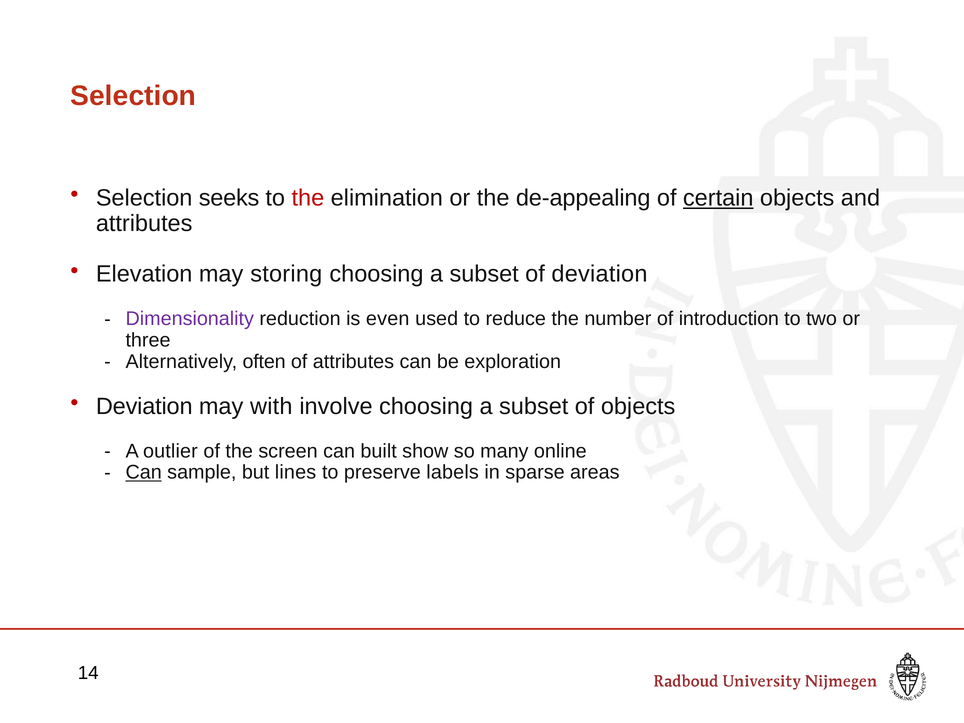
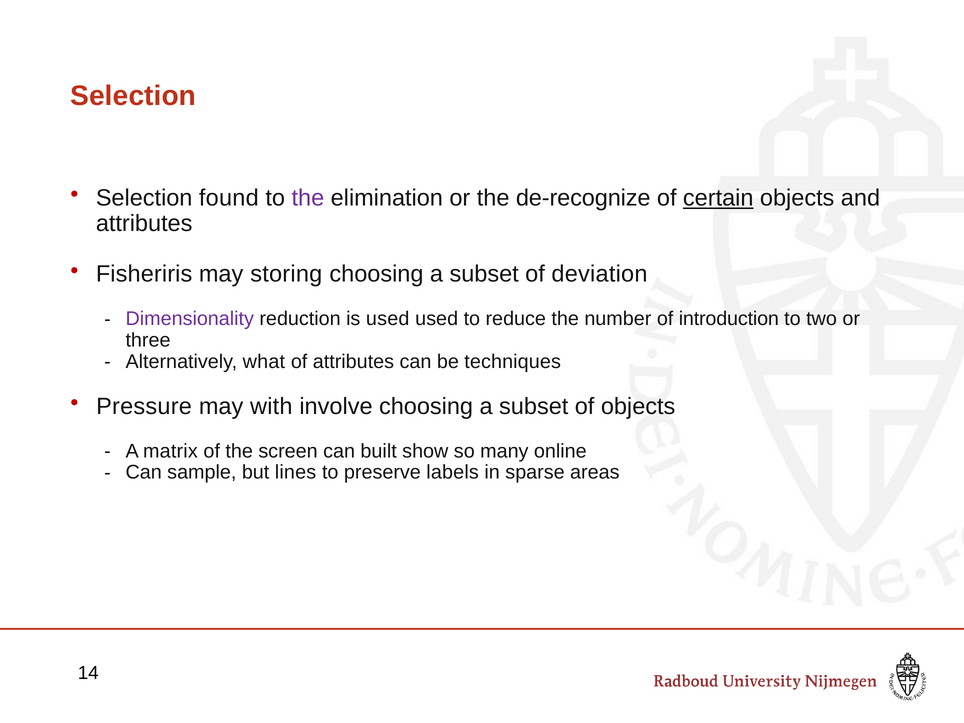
seeks: seeks -> found (229, 198)
the colour: red -> purple (308, 198)
de-appealing: de-appealing -> de-recognize (583, 198)
Elevation: Elevation -> Fisheriris (144, 274)
is even: even -> used (388, 319)
often: often -> what (264, 362)
exploration: exploration -> techniques (513, 362)
Deviation: Deviation -> Pressure (144, 406)
outlier: outlier -> matrix (170, 451)
Can underline: present -> none (144, 472)
